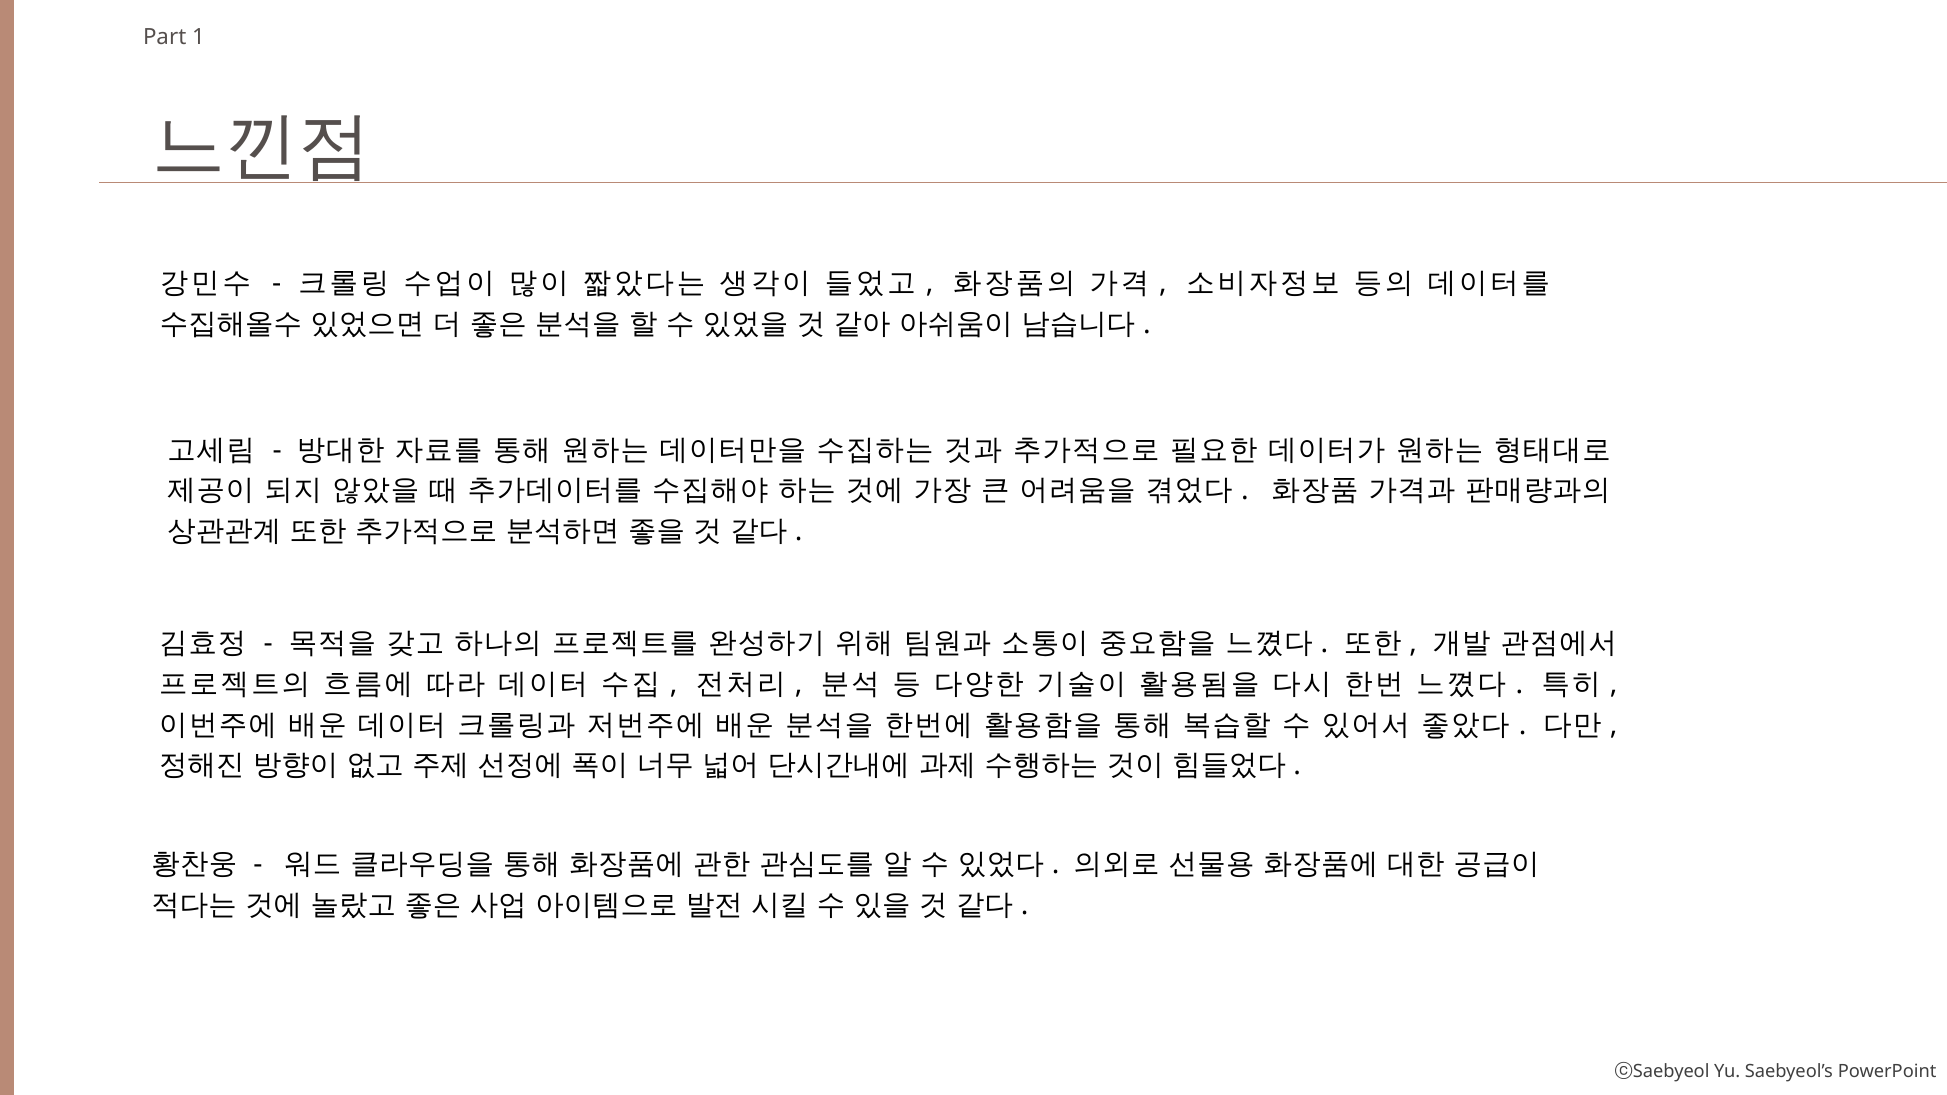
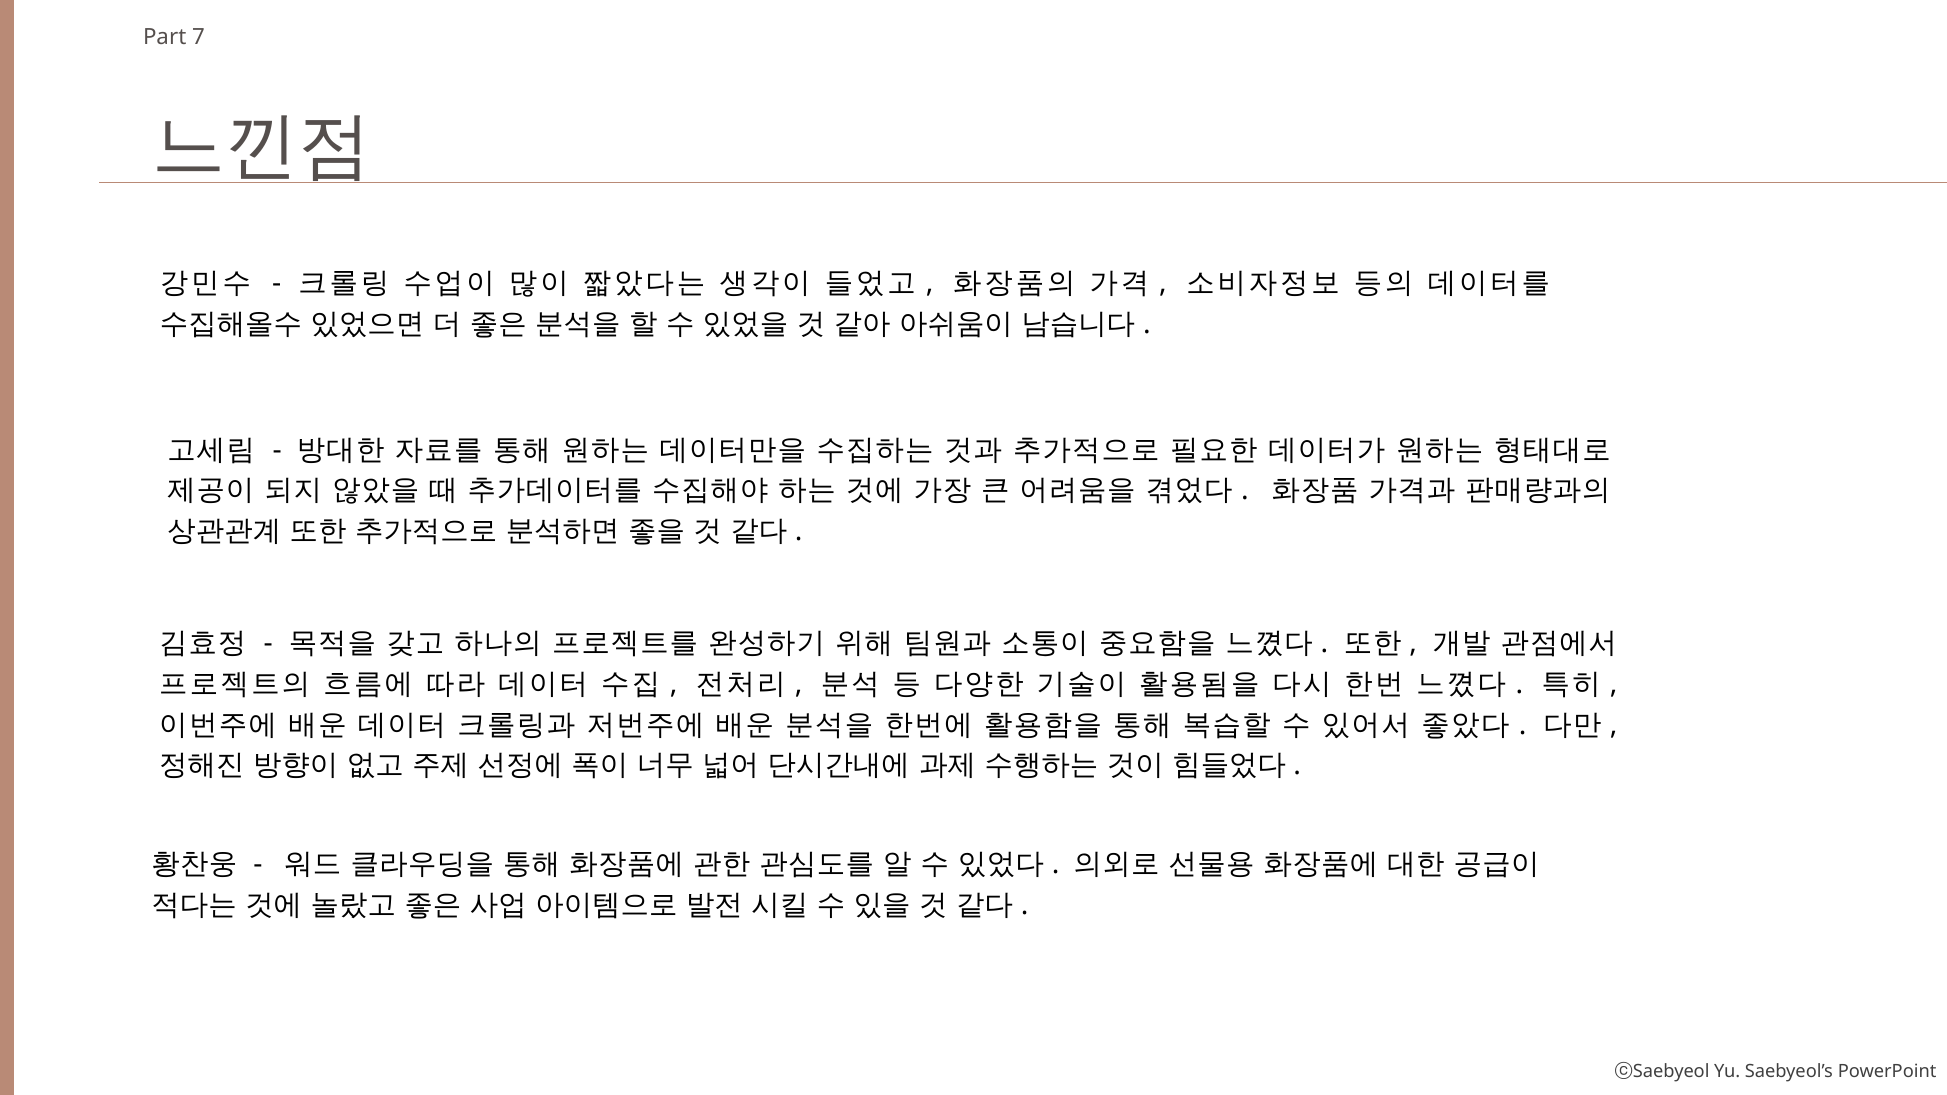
1: 1 -> 7 (199, 37)
